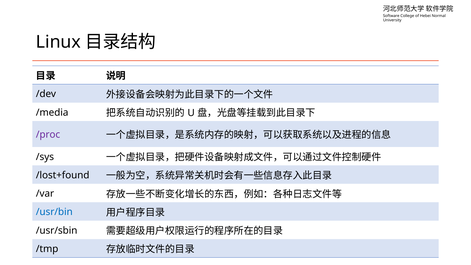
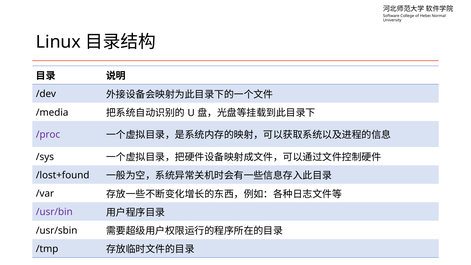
/usr/bin colour: blue -> purple (54, 212)
